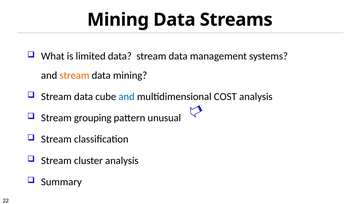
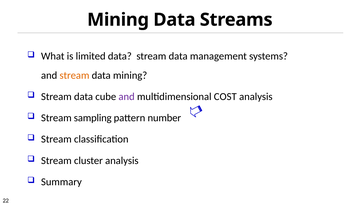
and colour: blue -> purple (127, 96)
grouping: grouping -> sampling (93, 118)
unusual: unusual -> number (164, 118)
